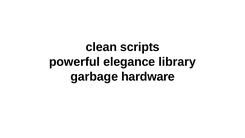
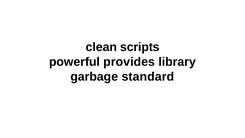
elegance: elegance -> provides (129, 62)
hardware: hardware -> standard (148, 76)
